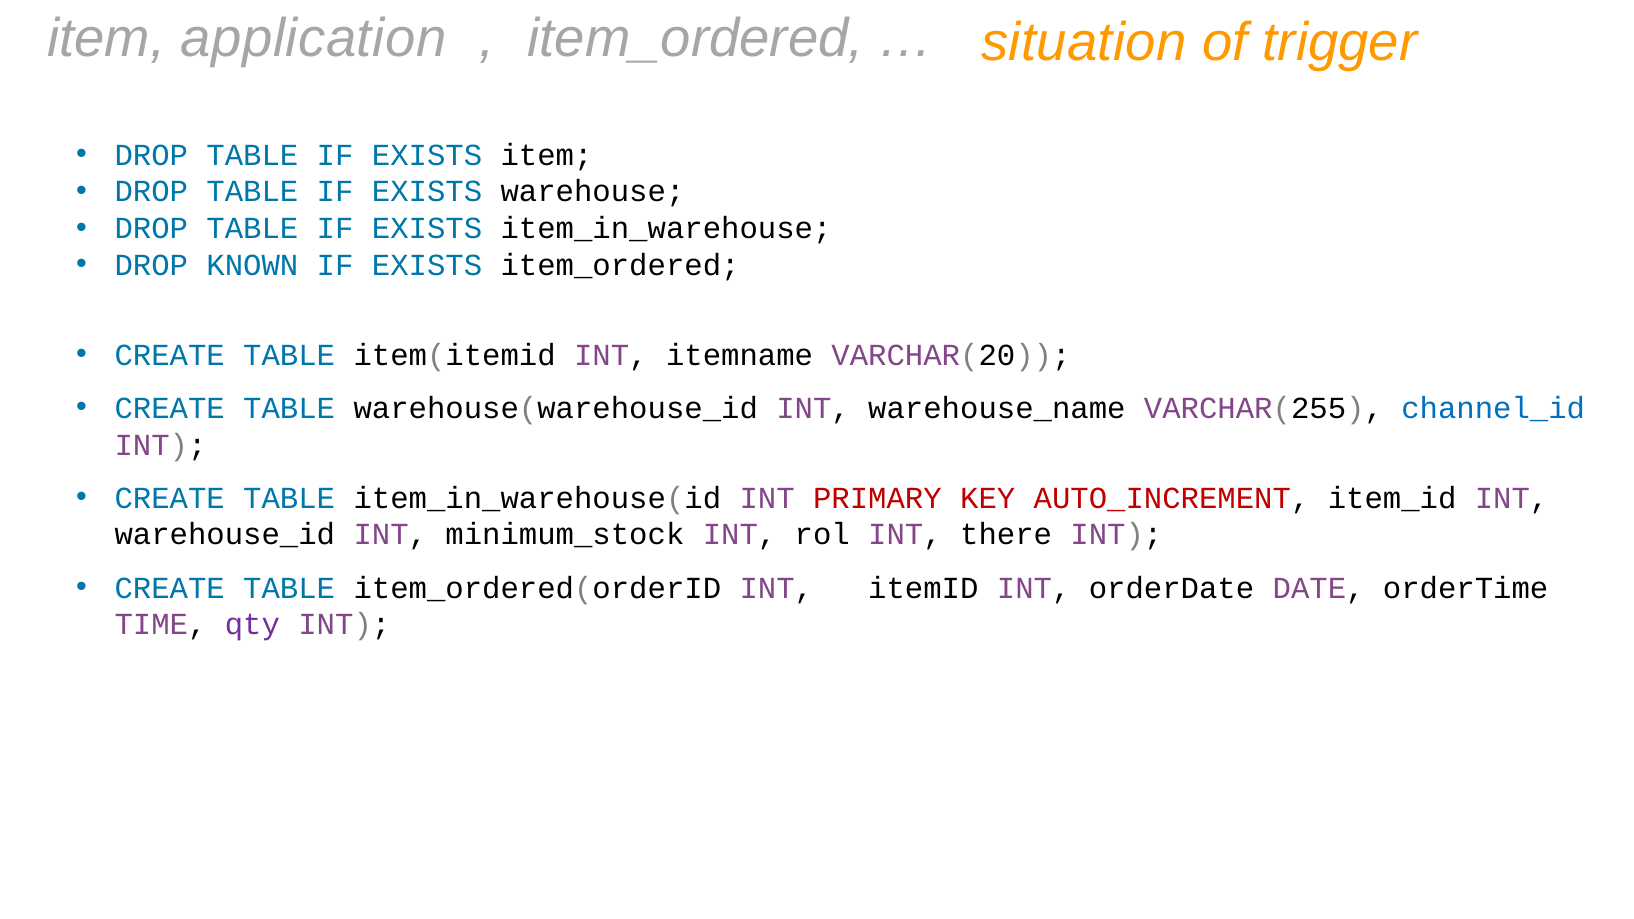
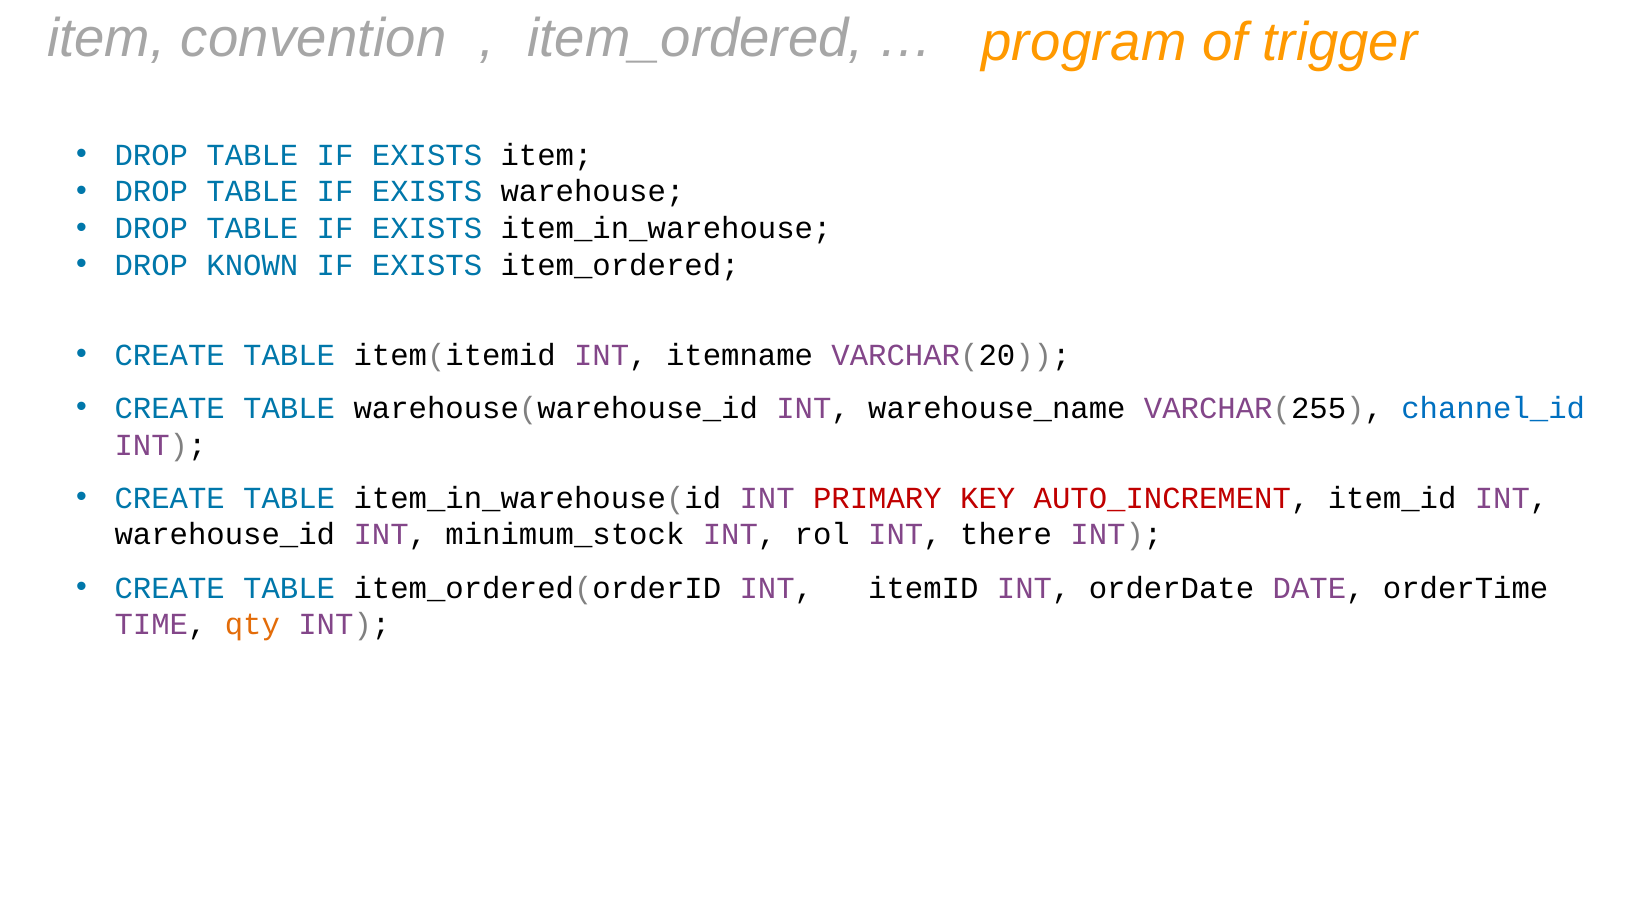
application: application -> convention (314, 39)
situation: situation -> program (1084, 43)
qty colour: purple -> orange (252, 625)
